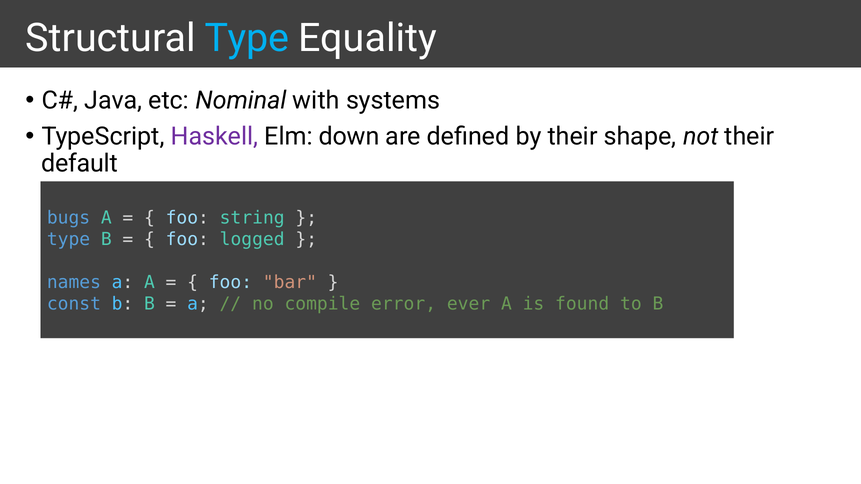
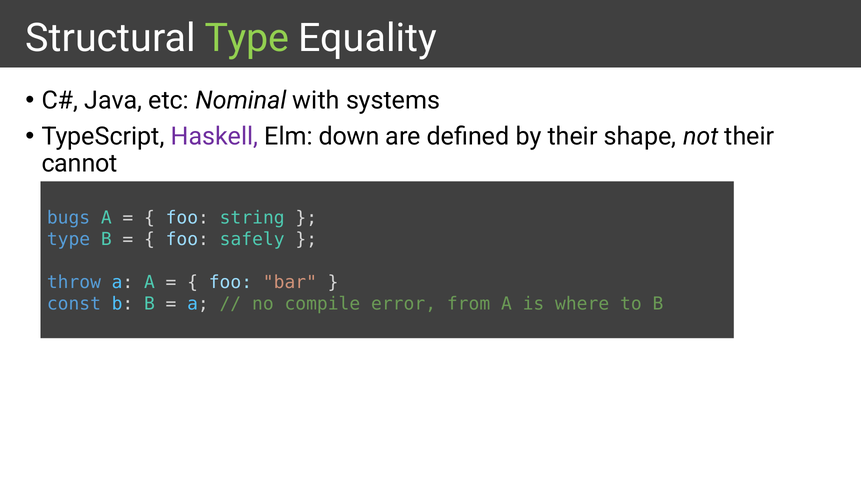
Type colour: light blue -> light green (247, 38)
default: default -> cannot (79, 164)
logged: logged -> safely (252, 240)
names: names -> throw (74, 283)
ever: ever -> from (469, 304)
found: found -> where (582, 304)
